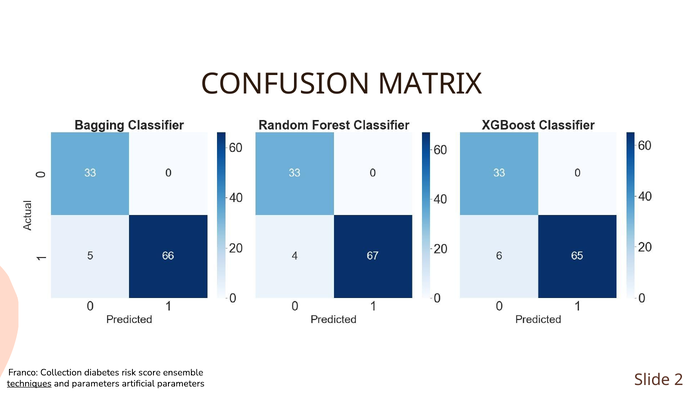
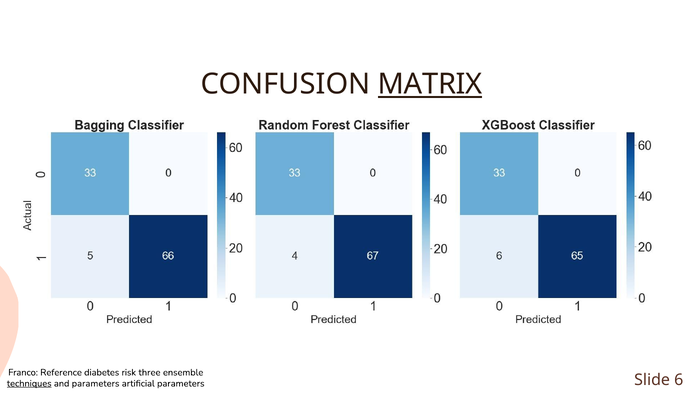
MATRIX underline: none -> present (430, 84)
Collection: Collection -> Reference (61, 372)
score: score -> three (149, 372)
2: 2 -> 6 (679, 380)
